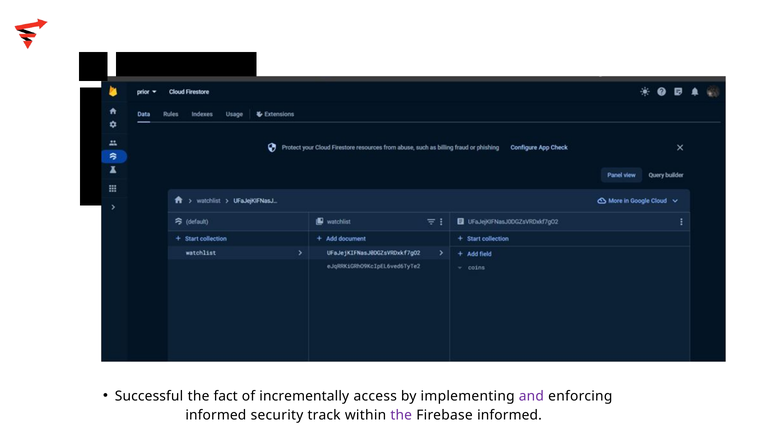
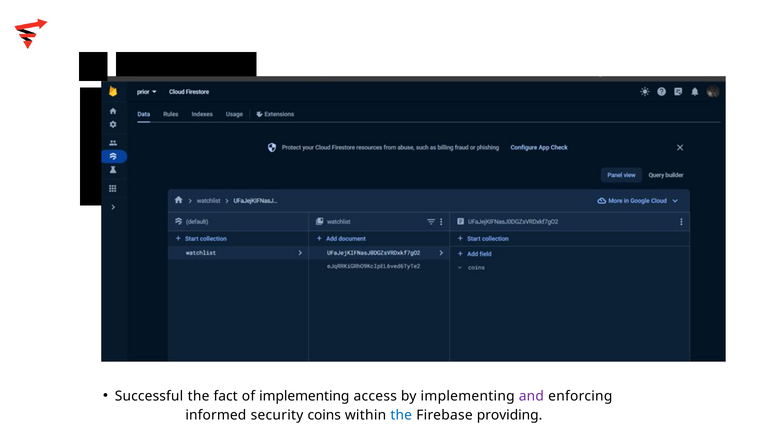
of incrementally: incrementally -> implementing (304, 396)
track: track -> coins (324, 415)
the colour: purple -> blue (401, 415)
Firebase informed: informed -> providing (510, 415)
